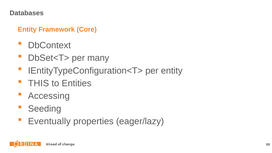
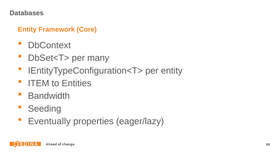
THIS: THIS -> ITEM (39, 83)
Accessing: Accessing -> Bandwidth (49, 96)
